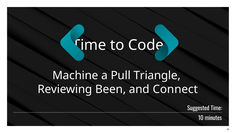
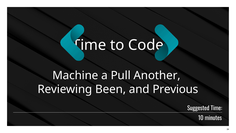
Triangle: Triangle -> Another (157, 75)
Connect: Connect -> Previous (175, 89)
